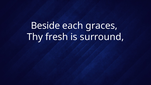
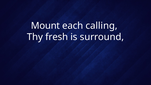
Beside: Beside -> Mount (45, 26)
graces: graces -> calling (102, 26)
